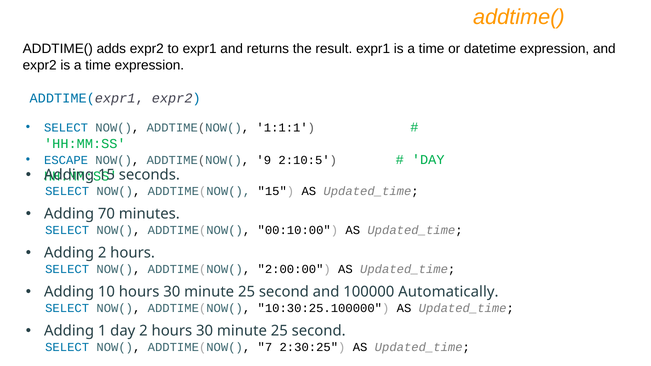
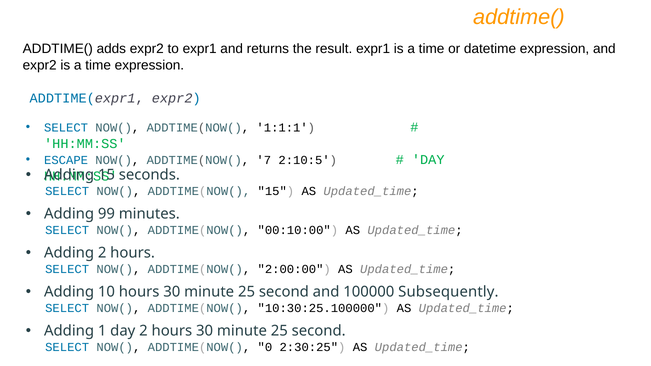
9: 9 -> 7 (264, 161)
70: 70 -> 99 (106, 214)
Automatically: Automatically -> Subsequently (448, 292)
7: 7 -> 0 (265, 347)
